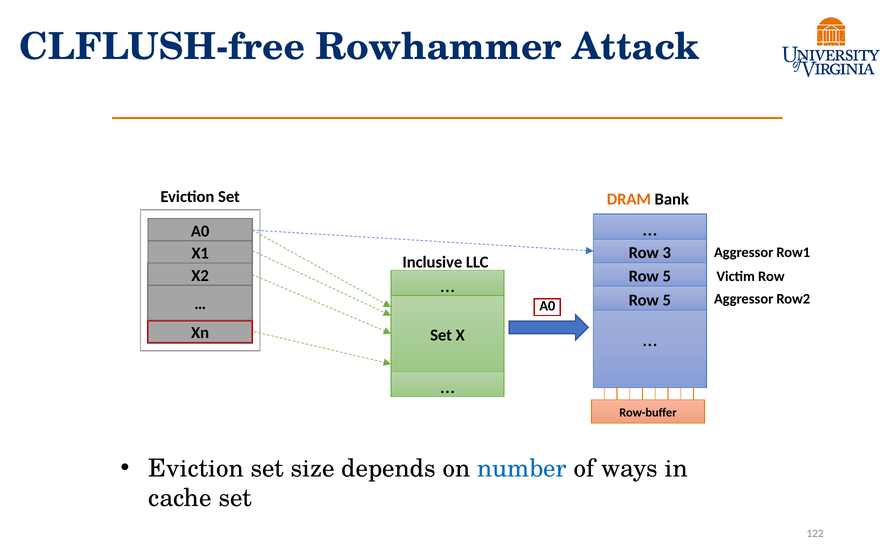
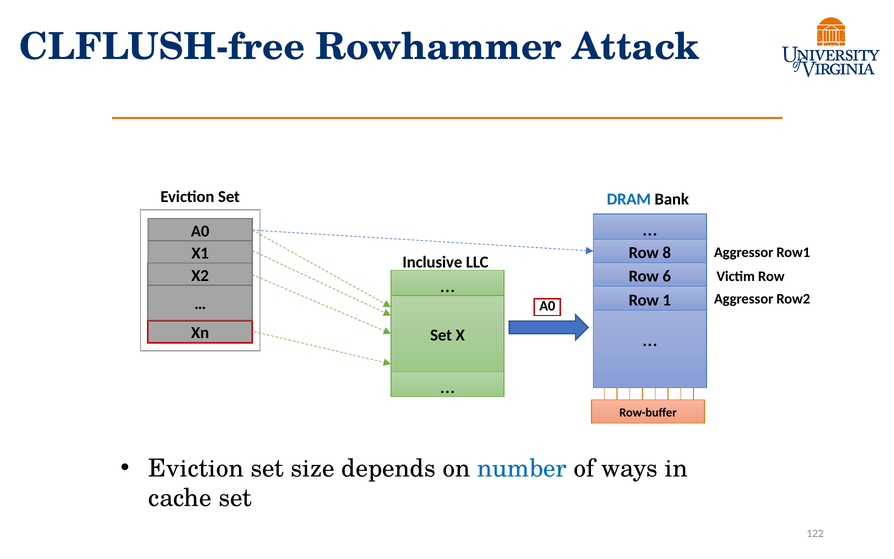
DRAM colour: orange -> blue (629, 199)
3: 3 -> 8 (667, 253)
5: 5 -> 6 (667, 276)
5: 5 -> 1 (667, 300)
